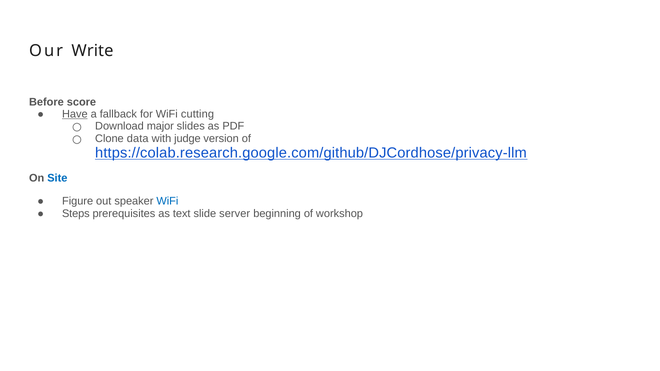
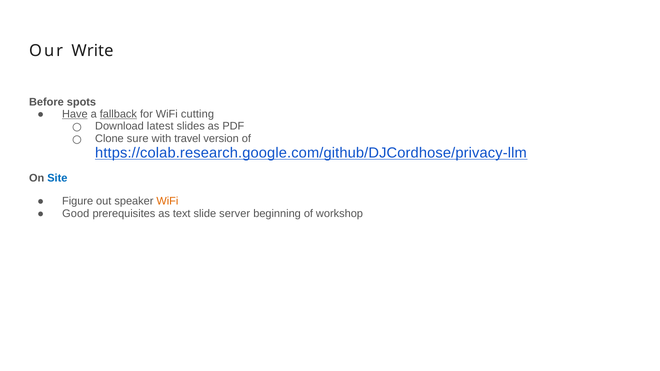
score: score -> spots (81, 102)
fallback underline: none -> present (118, 114)
major: major -> latest (160, 126)
data: data -> sure (138, 139)
judge: judge -> travel (187, 139)
WiFi colour: blue -> orange (167, 201)
Steps: Steps -> Good (76, 214)
